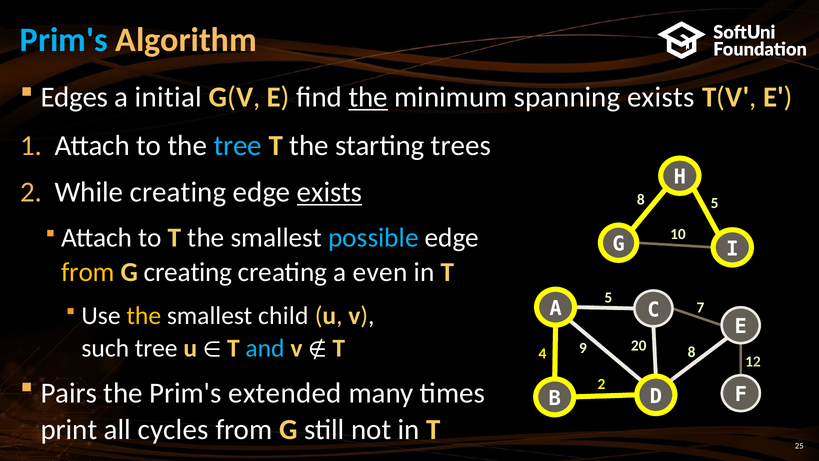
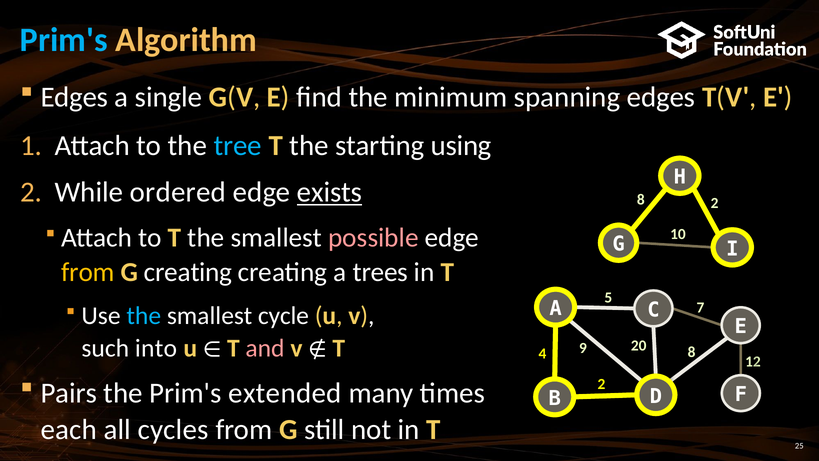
initial: initial -> single (169, 97)
the underline: present -> none (368, 97)
spanning exists: exists -> edges (661, 97)
trees: trees -> using (461, 146)
While creating: creating -> ordered (178, 192)
8 5: 5 -> 2 (715, 203)
possible colour: light blue -> pink (373, 238)
even: even -> trees (380, 272)
the colour: yellow -> light blue (144, 316)
child: child -> cycle (283, 316)
such tree: tree -> into (156, 348)
and colour: light blue -> pink (265, 348)
print: print -> each (69, 429)
